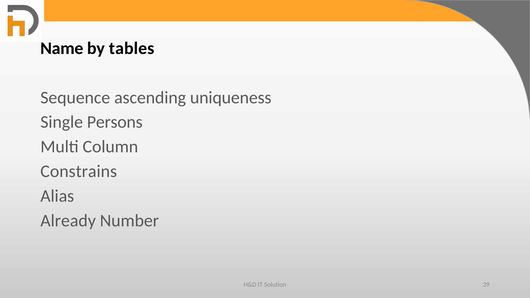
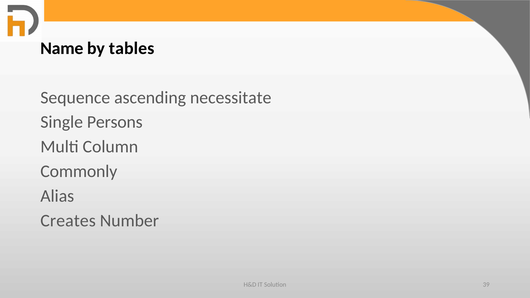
uniqueness: uniqueness -> necessitate (231, 98)
Constrains: Constrains -> Commonly (79, 171)
Already: Already -> Creates (68, 221)
